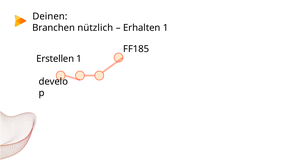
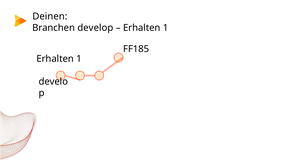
nützlich: nützlich -> develop (95, 28)
Erstellen: Erstellen -> Erhalten (55, 59)
